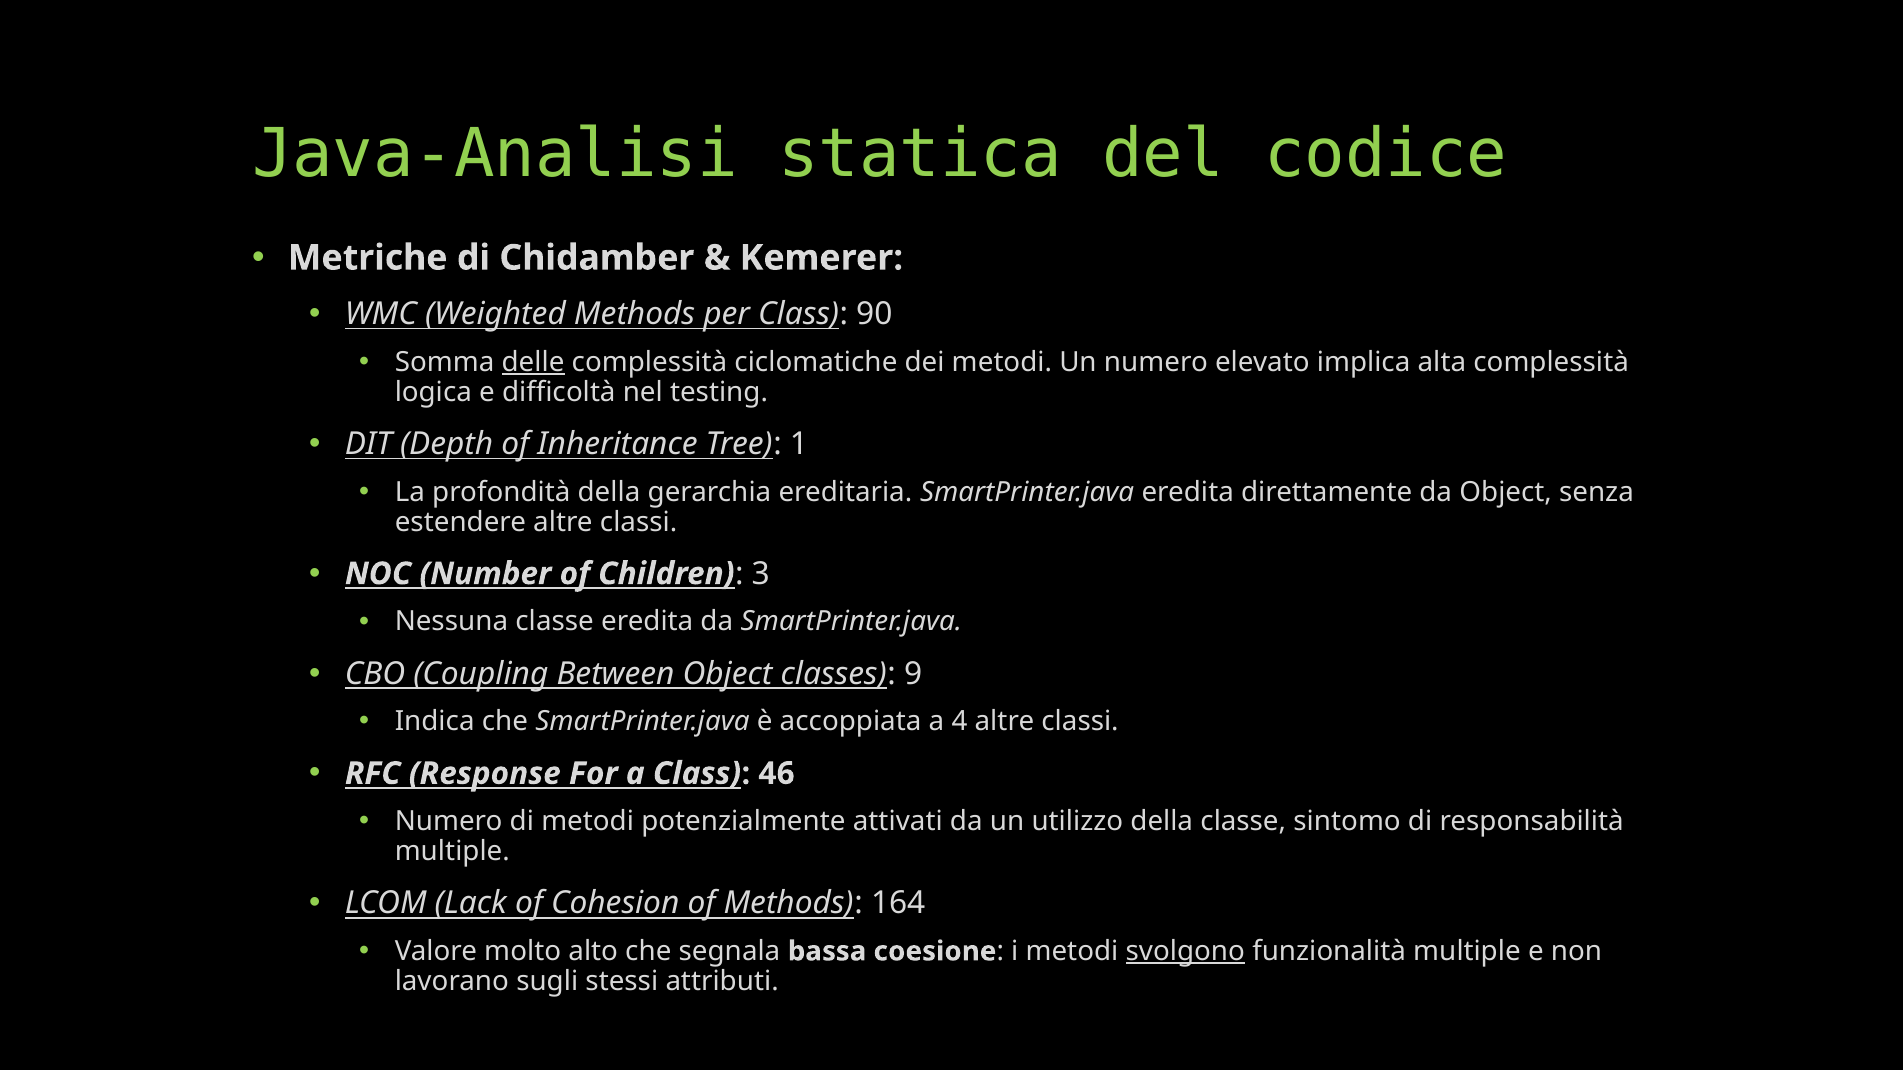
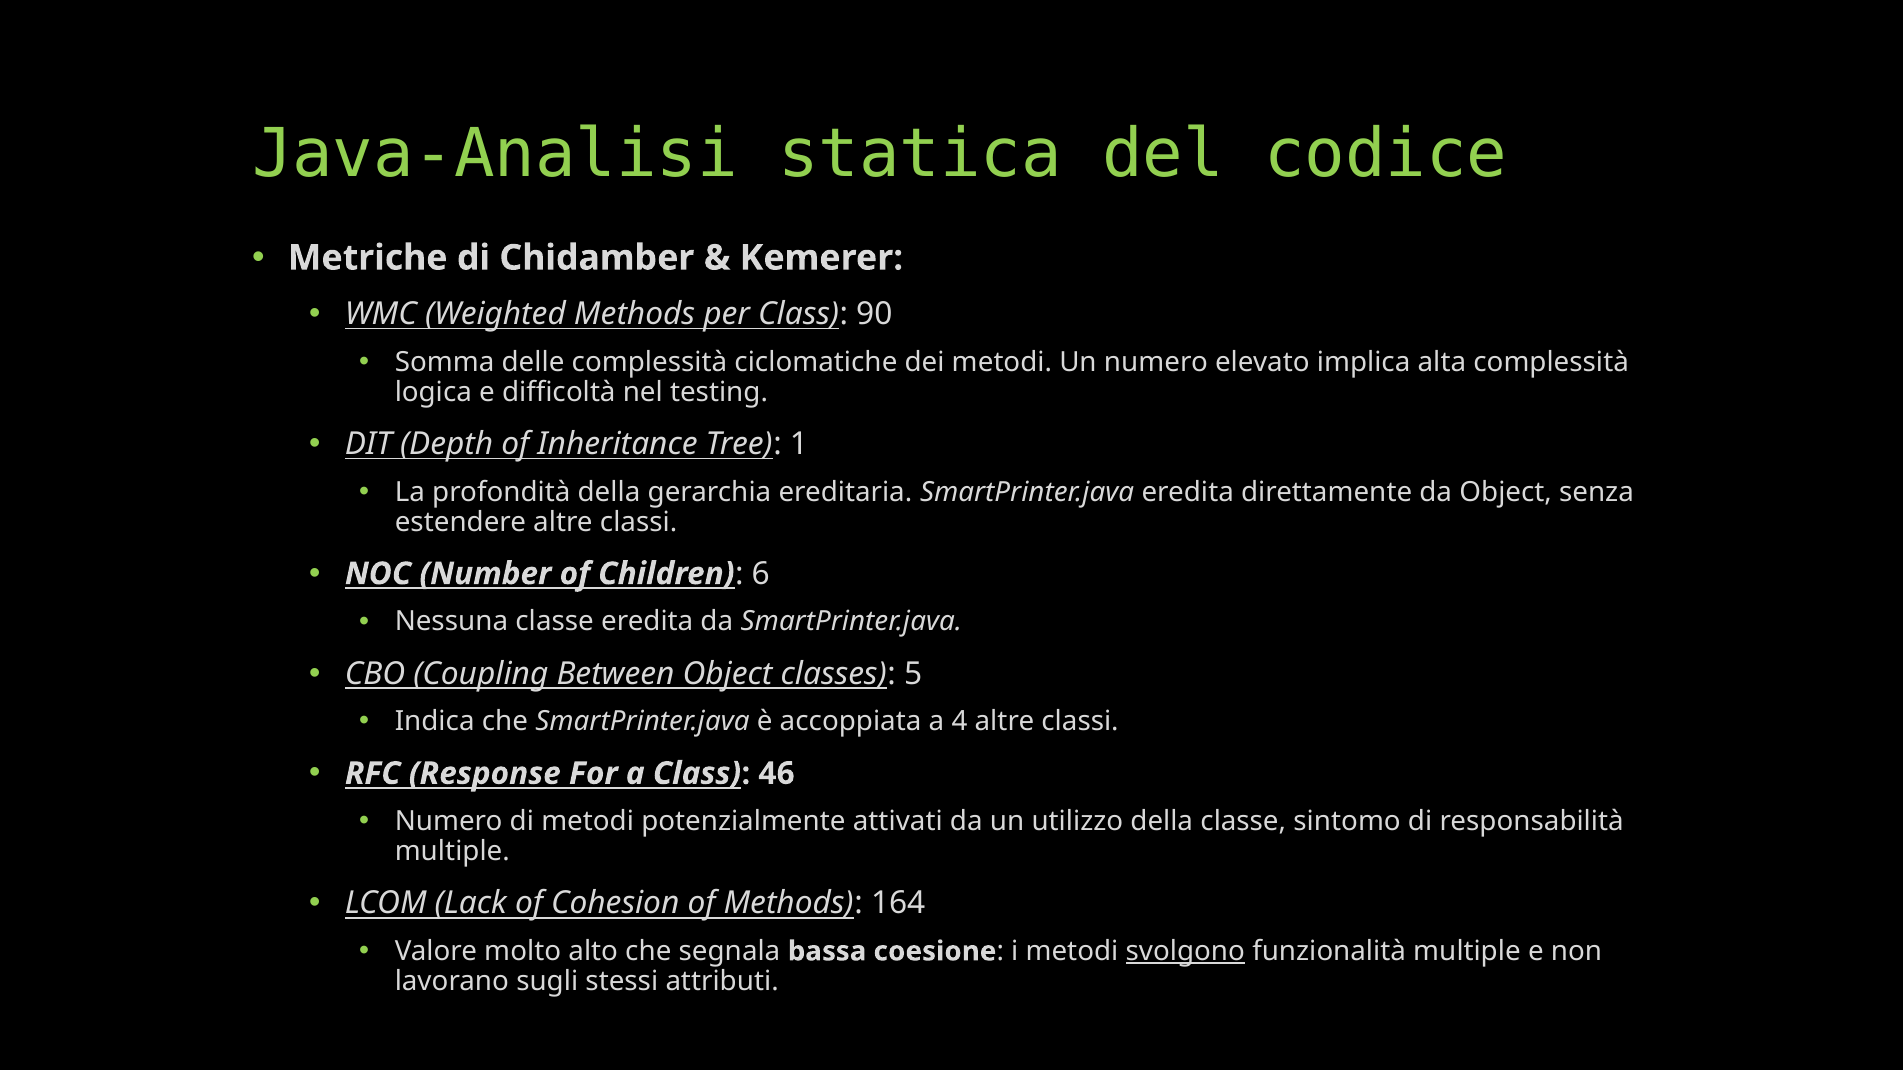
delle underline: present -> none (533, 362)
3: 3 -> 6 (761, 574)
9: 9 -> 5 (913, 674)
